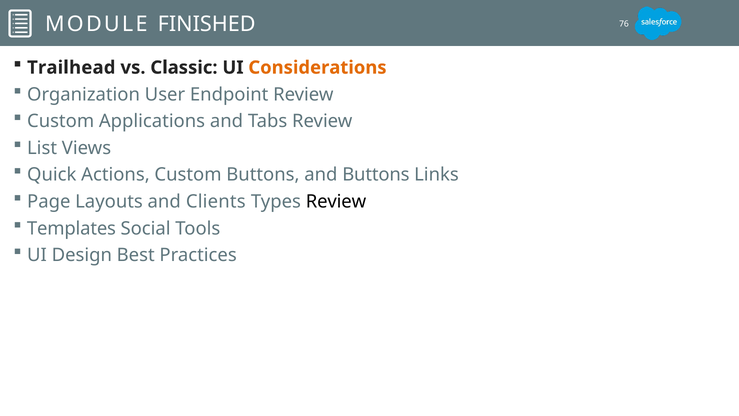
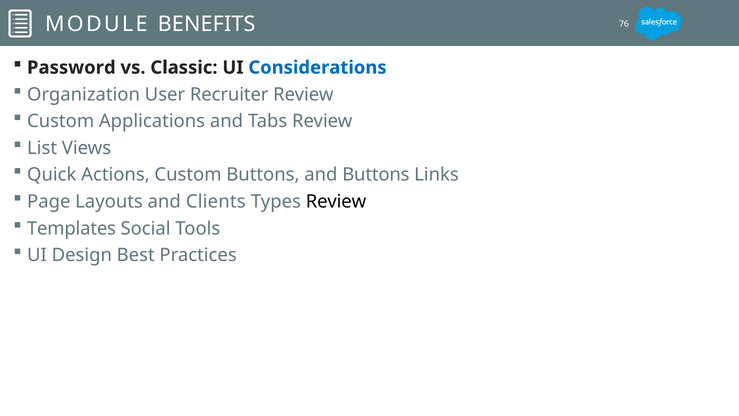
FINISHED: FINISHED -> BENEFITS (207, 24)
Trailhead: Trailhead -> Password (71, 68)
Considerations colour: orange -> blue (317, 68)
Endpoint: Endpoint -> Recruiter (229, 94)
